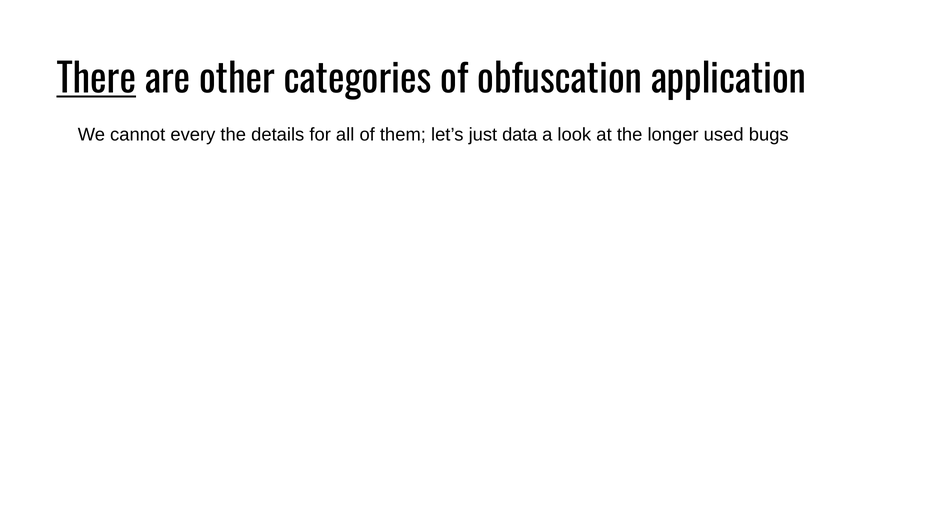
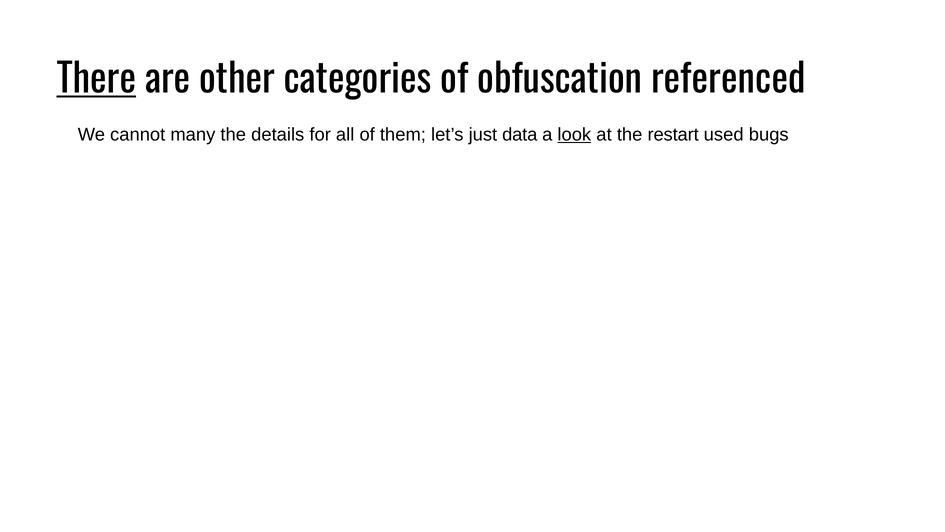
application: application -> referenced (728, 80)
every: every -> many (193, 135)
look underline: none -> present (574, 135)
longer: longer -> restart (673, 135)
